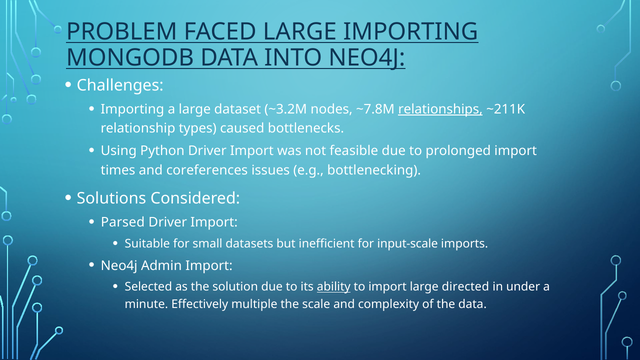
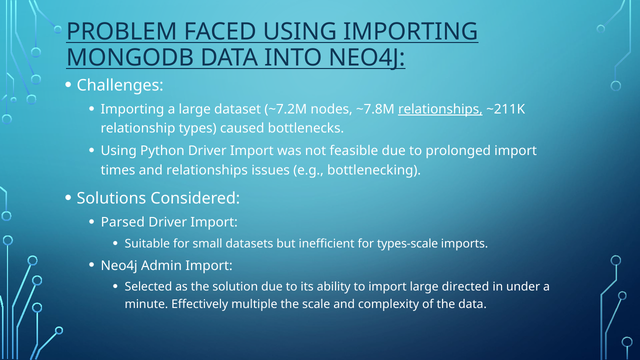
FACED LARGE: LARGE -> USING (300, 32)
~3.2M: ~3.2M -> ~7.2M (286, 109)
and coreferences: coreferences -> relationships (207, 170)
input-scale: input-scale -> types-scale (408, 244)
ability underline: present -> none (334, 287)
